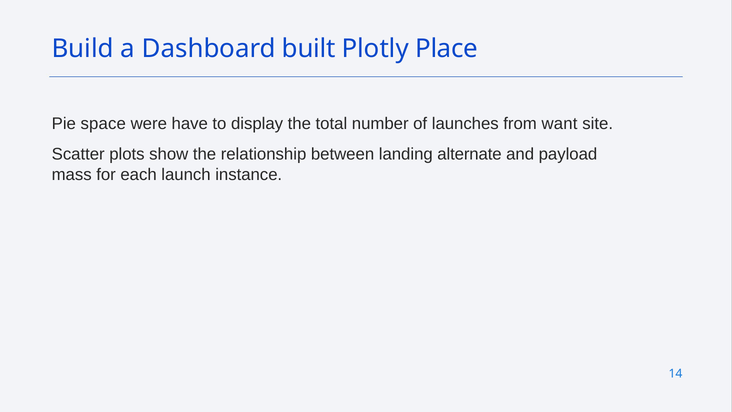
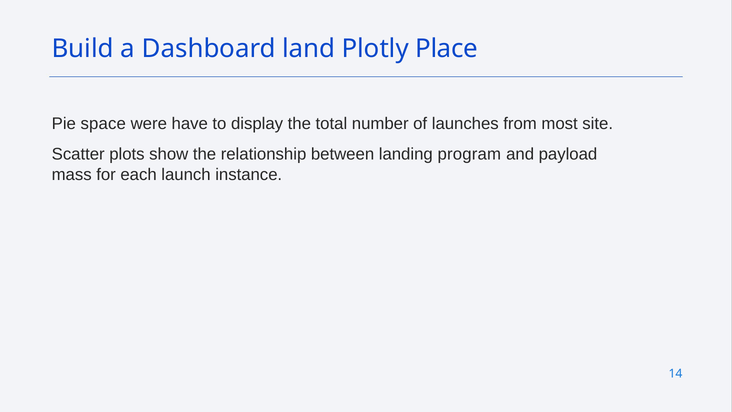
built: built -> land (309, 49)
want: want -> most (560, 124)
alternate: alternate -> program (469, 154)
